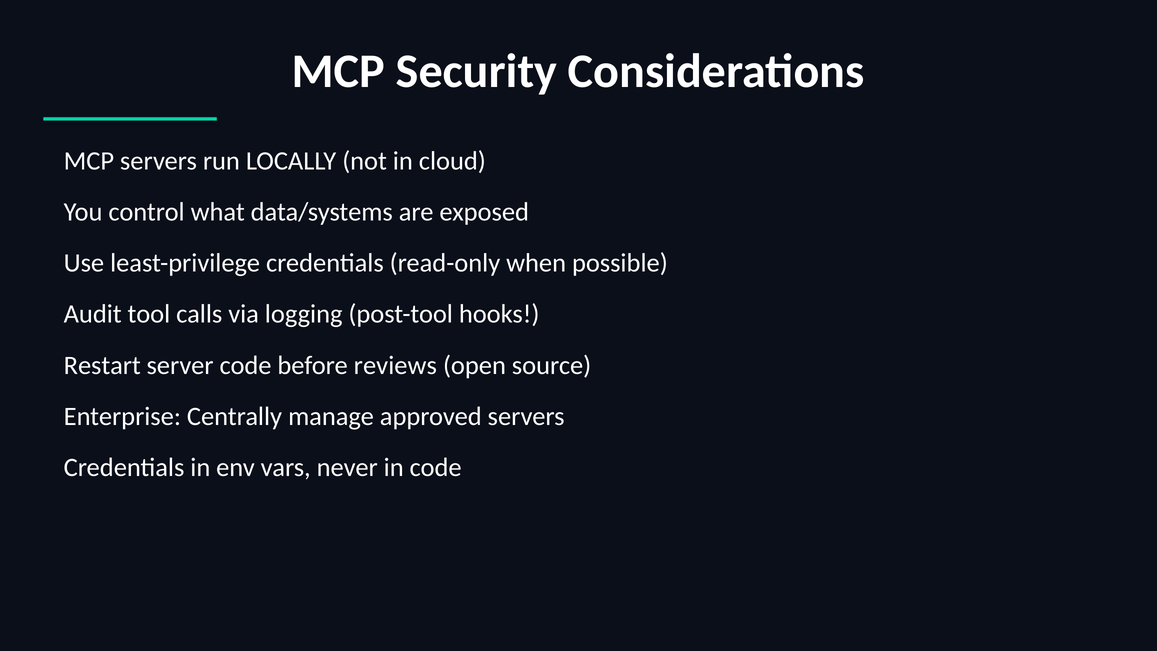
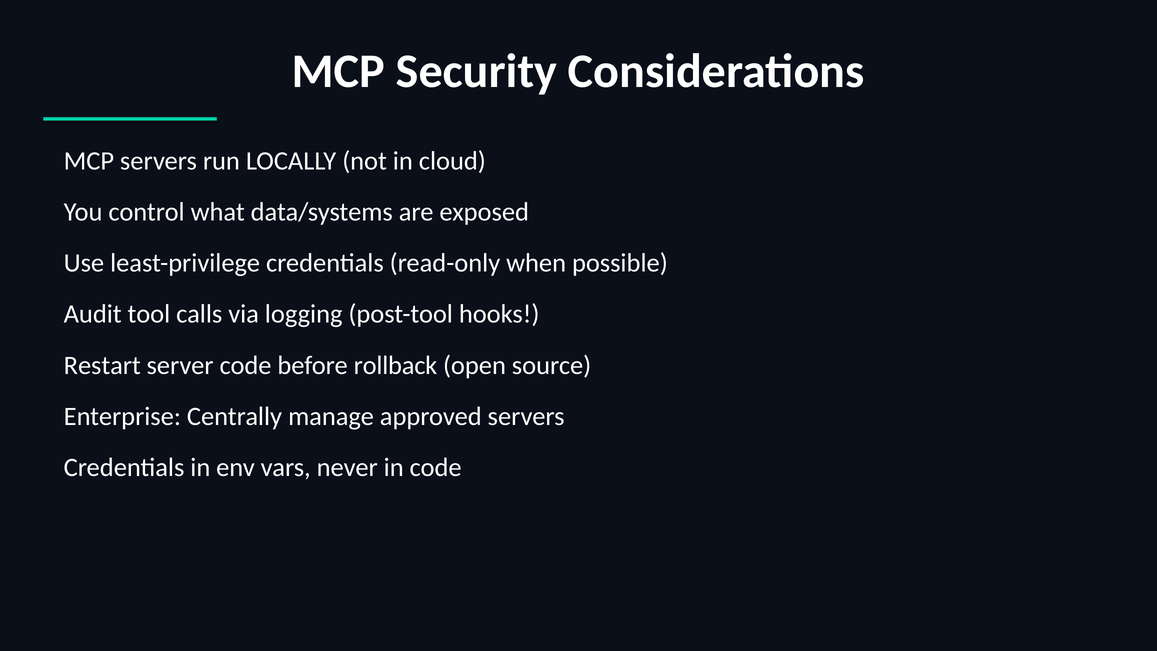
reviews: reviews -> rollback (395, 365)
